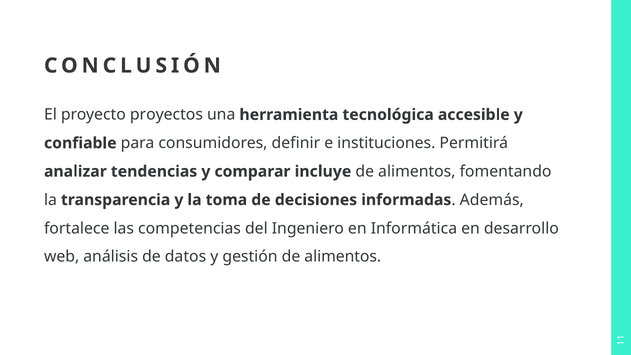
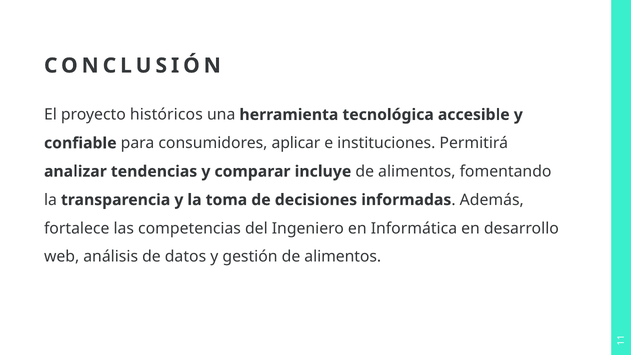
proyectos: proyectos -> históricos (166, 115)
definir: definir -> aplicar (296, 143)
